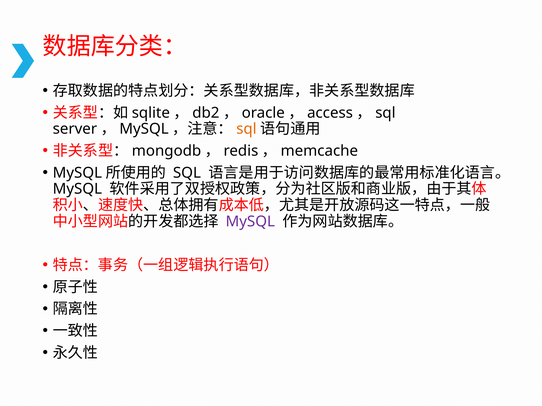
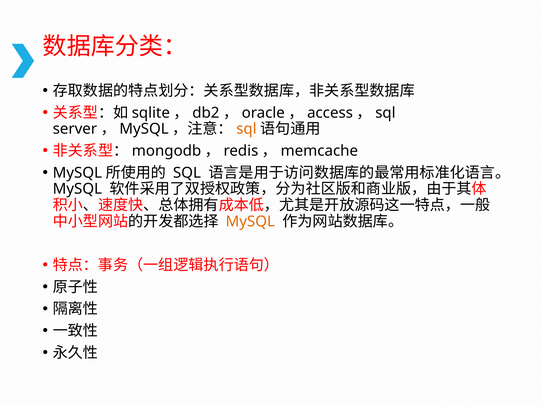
MySQL colour: purple -> orange (250, 222)
